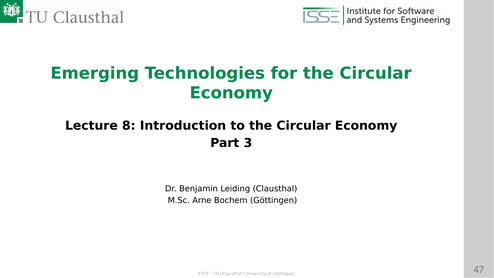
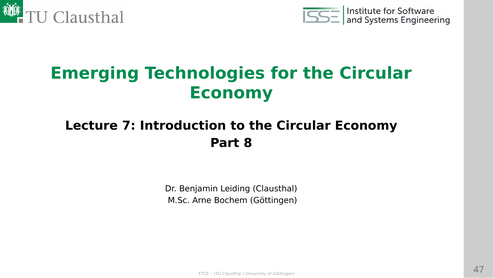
8: 8 -> 7 (129, 126)
3: 3 -> 8 (248, 143)
